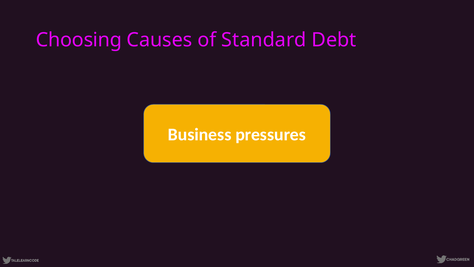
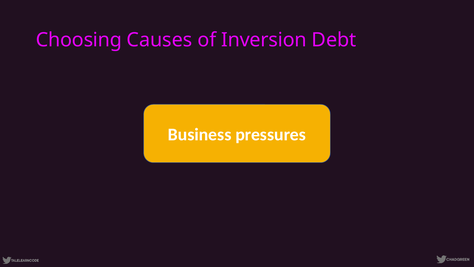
Standard: Standard -> Inversion (264, 40)
